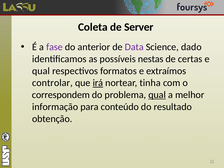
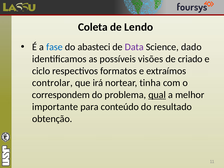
Server: Server -> Lendo (139, 27)
fase colour: purple -> blue (54, 47)
anterior: anterior -> abasteci (94, 47)
nestas: nestas -> visões (151, 59)
certas: certas -> criado (190, 59)
qual: qual -> ciclo (41, 71)
irá underline: present -> none (98, 83)
informação: informação -> importante (55, 107)
